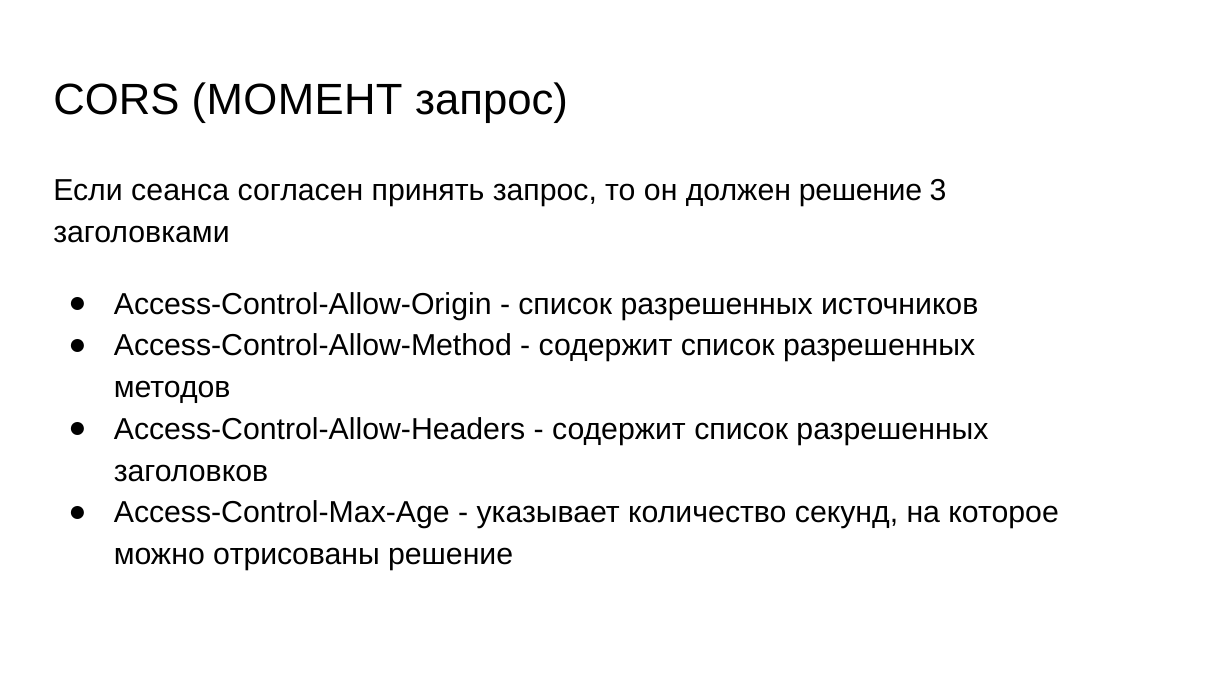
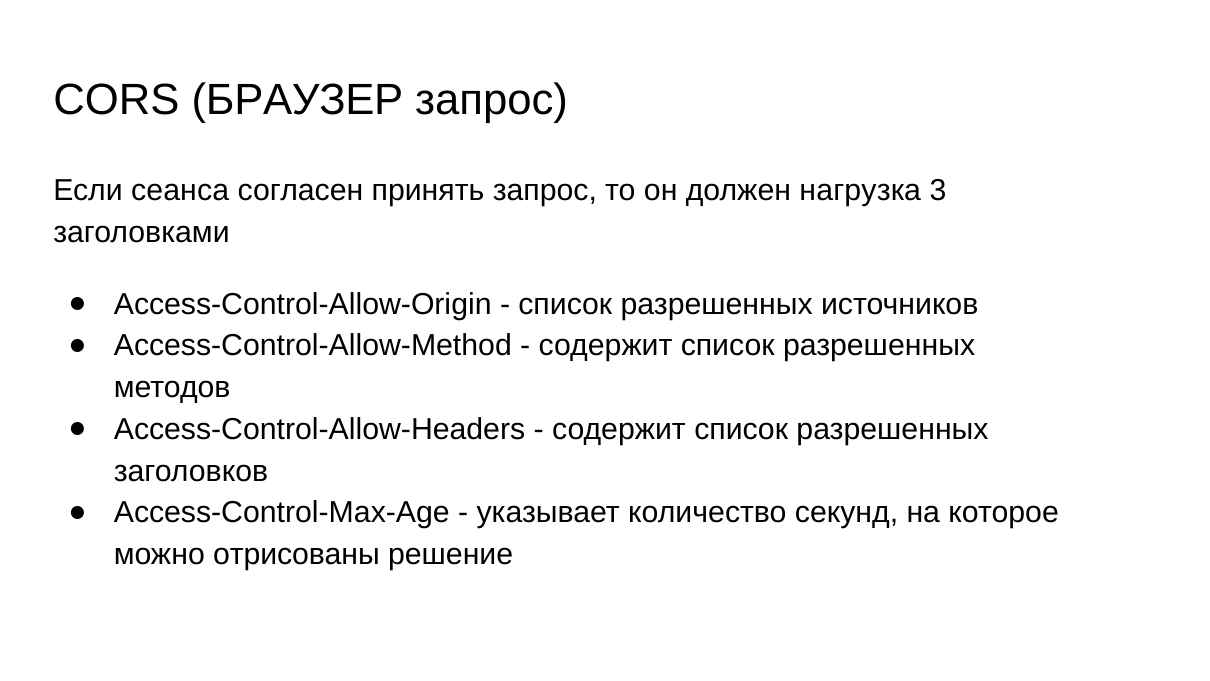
МОМЕНТ: МОМЕНТ -> БРАУЗЕР (298, 100)
должен решение: решение -> нагрузка (860, 190)
